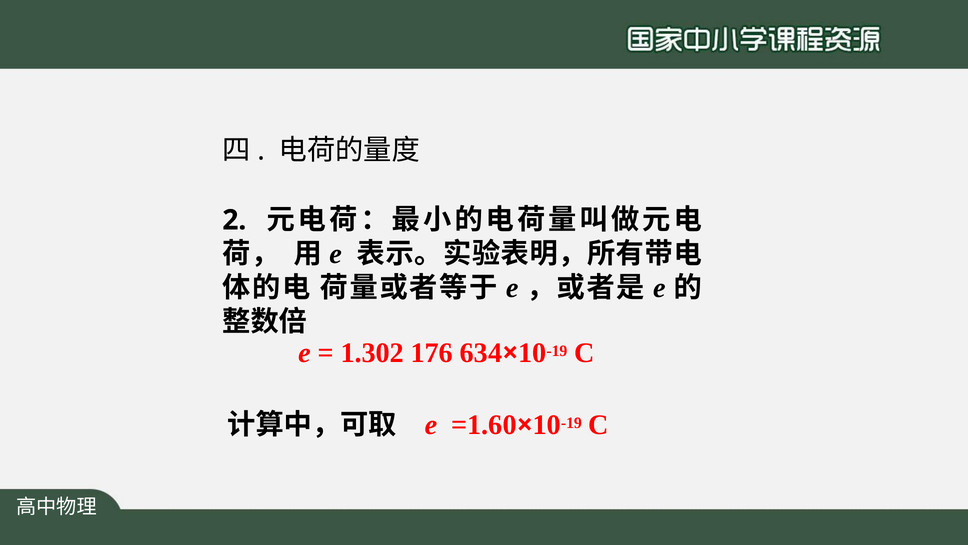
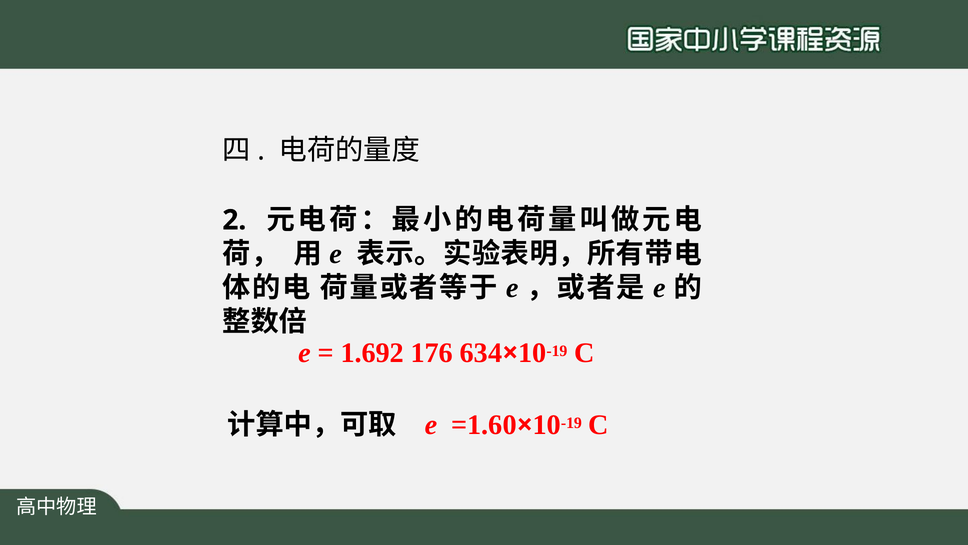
1.302: 1.302 -> 1.692 (372, 352)
